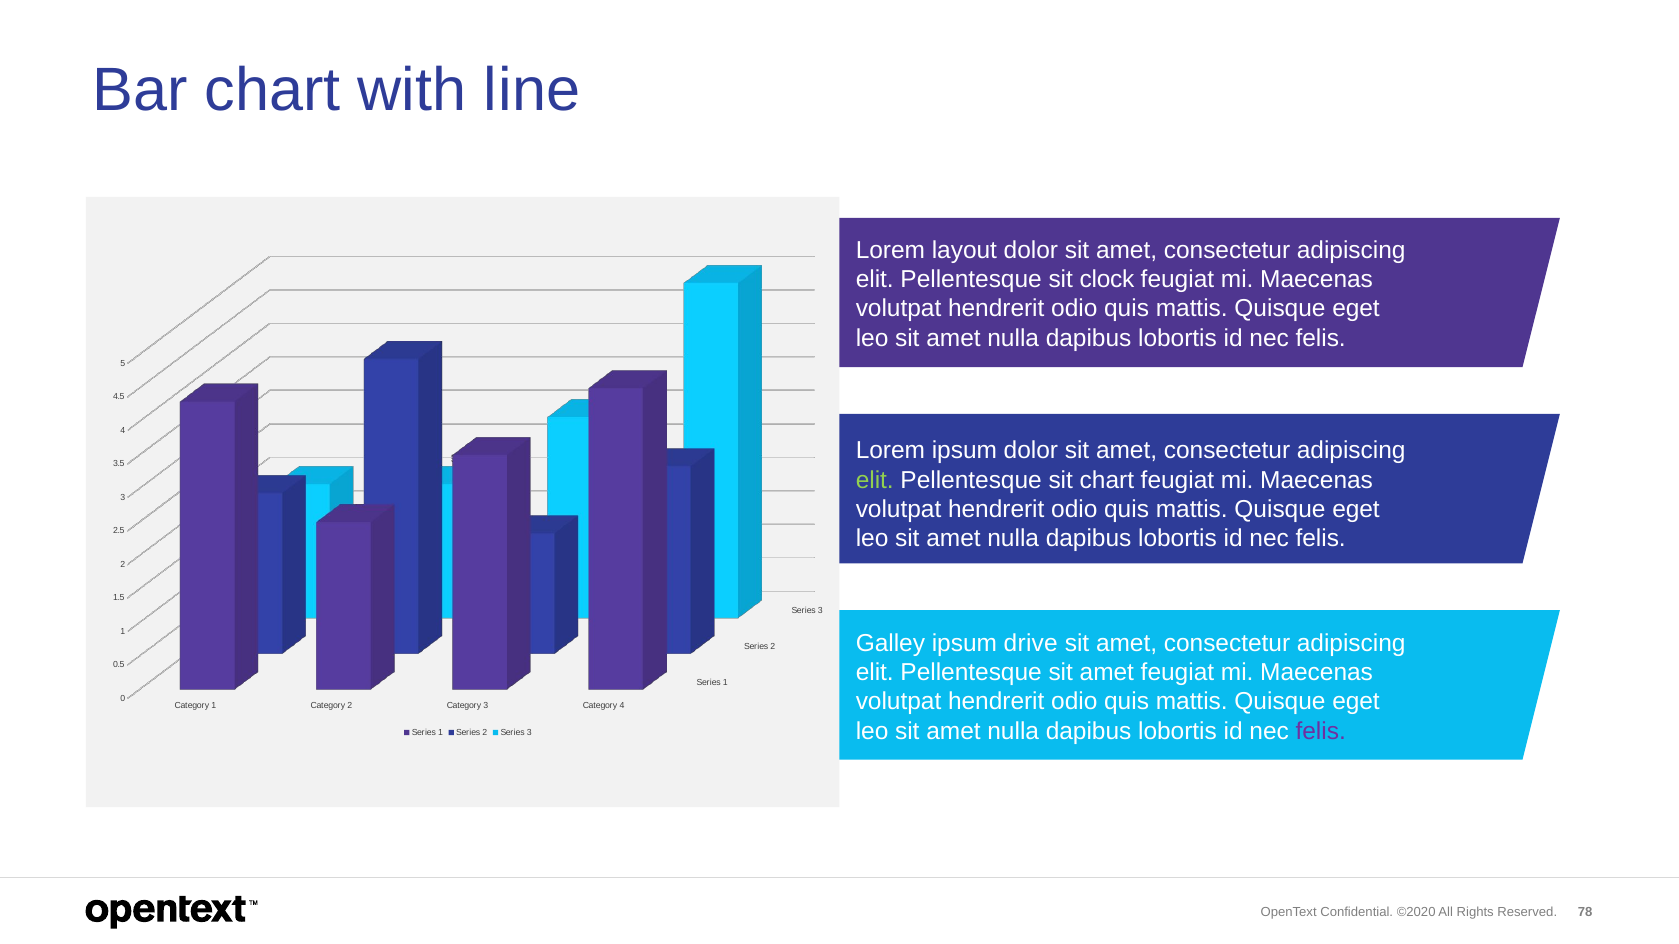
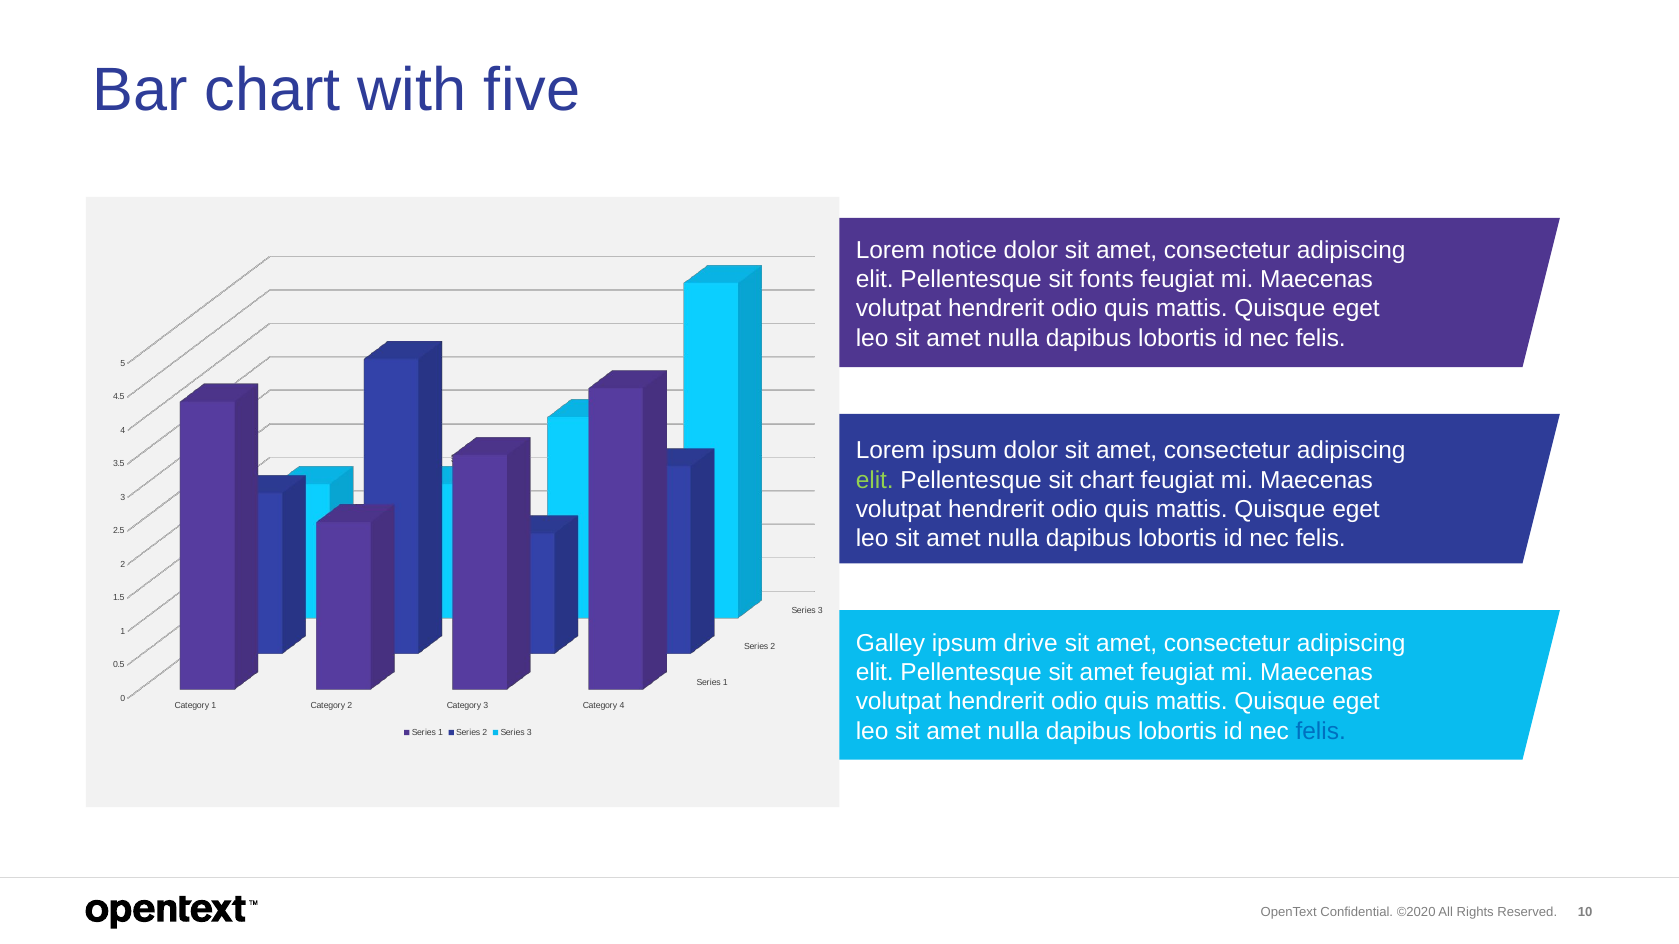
line: line -> five (532, 90)
layout: layout -> notice (964, 250)
clock: clock -> fonts (1107, 280)
felis colour: purple -> blue (1321, 731)
78: 78 -> 10 (1585, 912)
